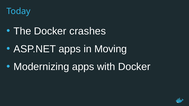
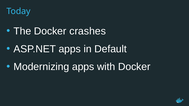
Moving: Moving -> Default (111, 49)
